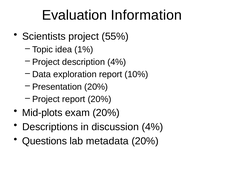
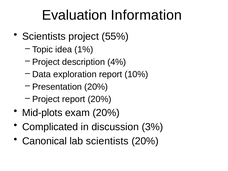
Descriptions: Descriptions -> Complicated (50, 127)
discussion 4%: 4% -> 3% (152, 127)
Questions: Questions -> Canonical (45, 141)
lab metadata: metadata -> scientists (107, 141)
